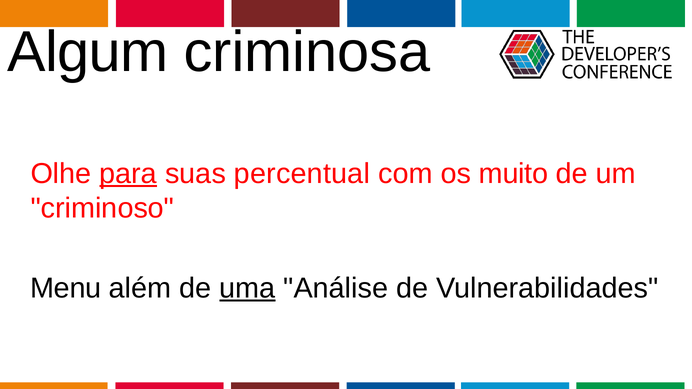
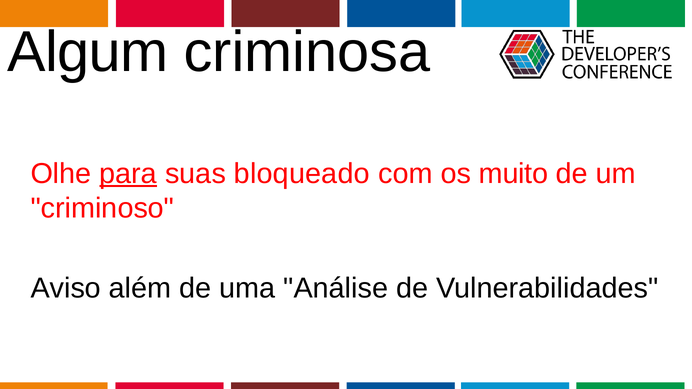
percentual: percentual -> bloqueado (302, 174)
Menu: Menu -> Aviso (66, 288)
uma underline: present -> none (247, 288)
